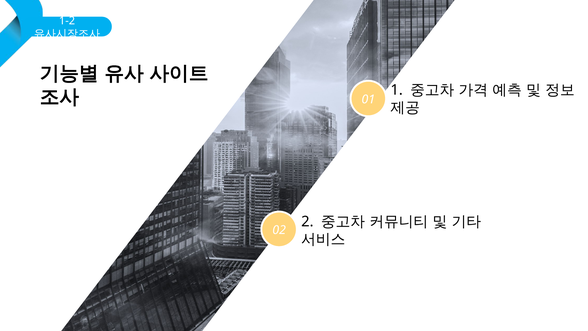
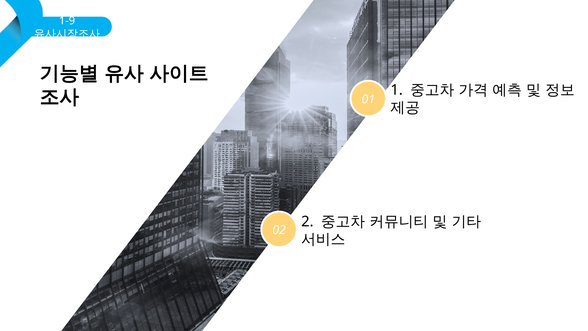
1-2: 1-2 -> 1-9 (67, 21)
